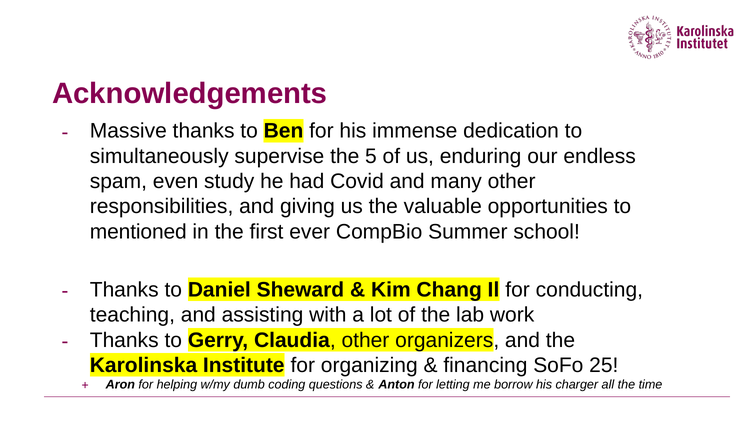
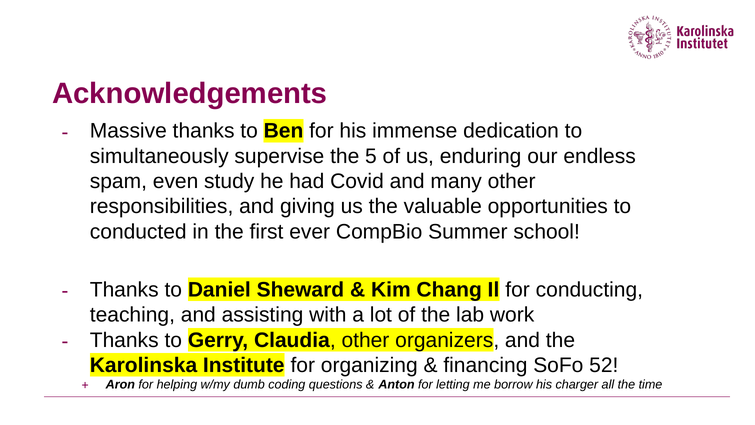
mentioned: mentioned -> conducted (138, 232)
25: 25 -> 52 (604, 365)
